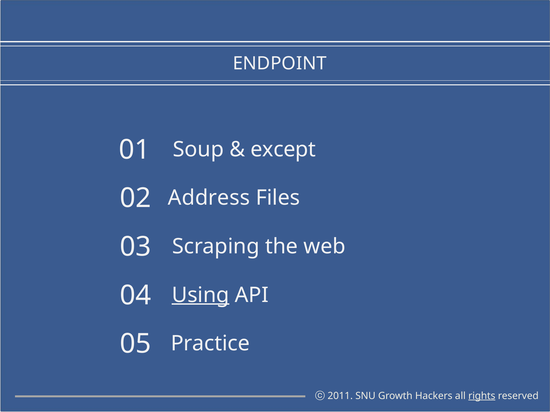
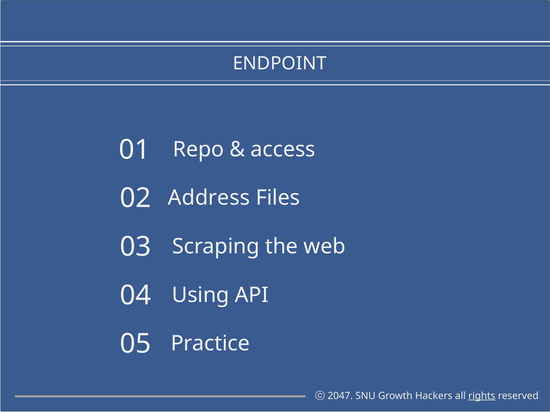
Soup: Soup -> Repo (198, 149)
except: except -> access (283, 149)
Using underline: present -> none (201, 295)
2011: 2011 -> 2047 (340, 396)
